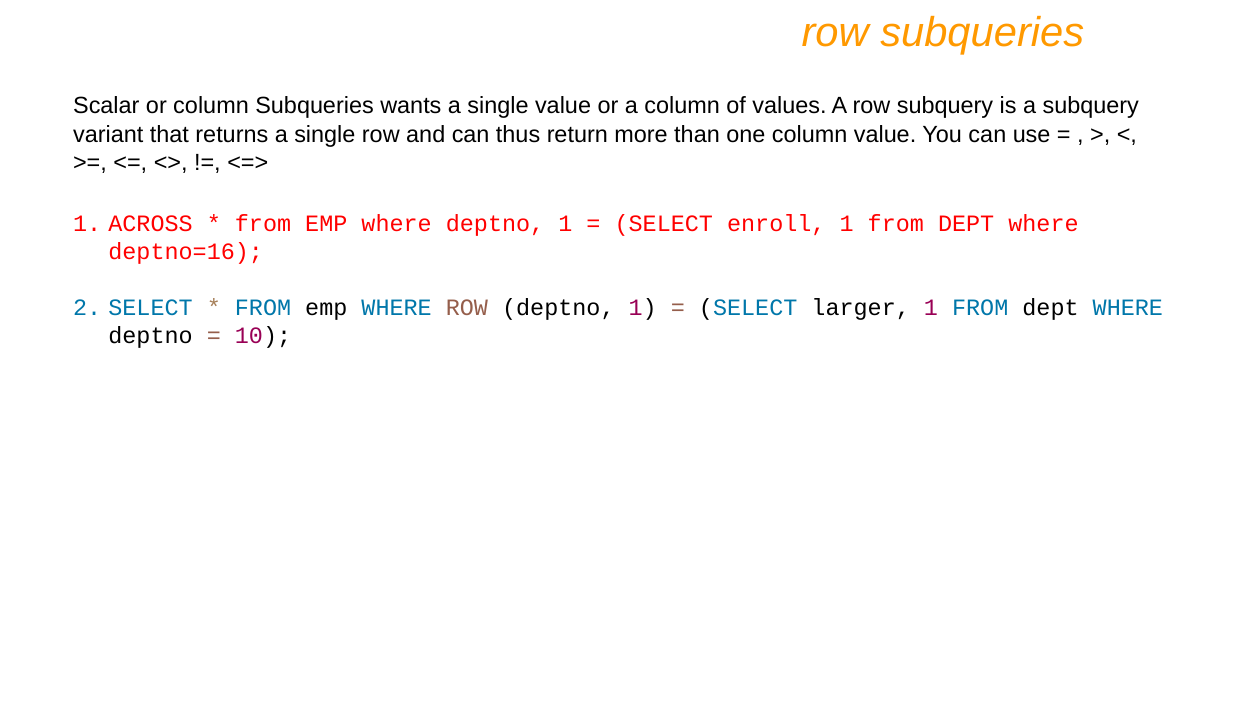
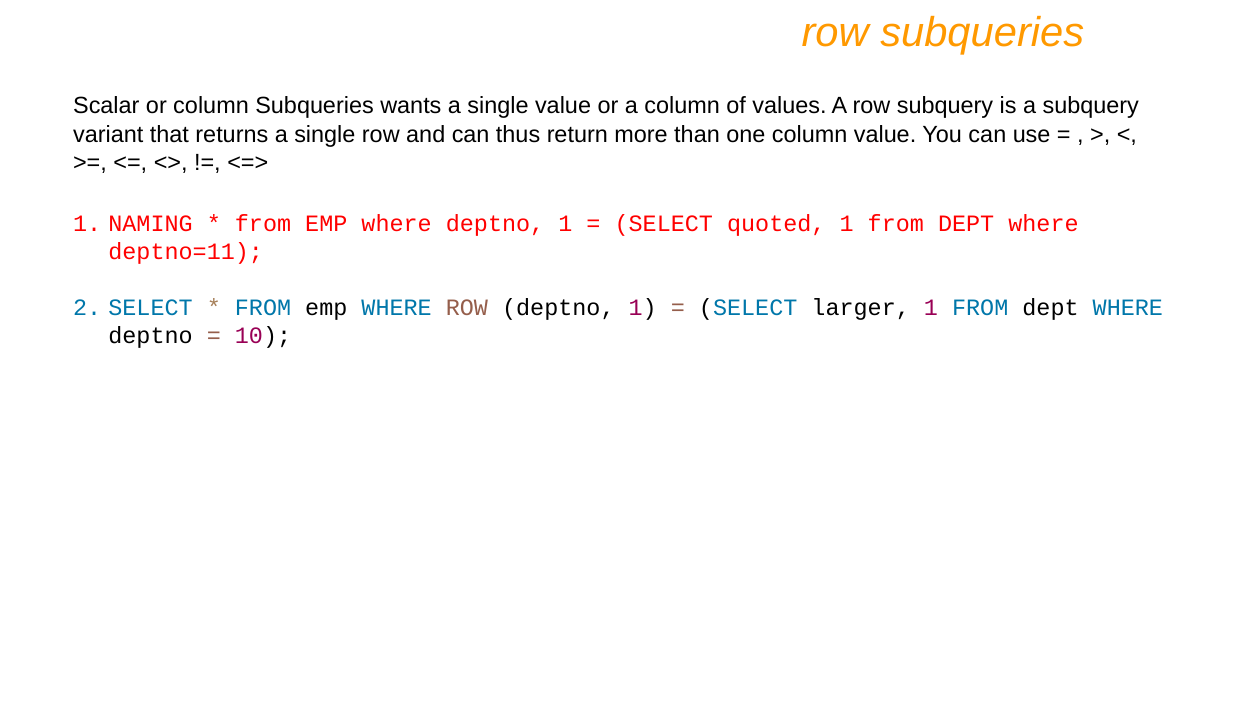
ACROSS: ACROSS -> NAMING (151, 223)
enroll: enroll -> quoted (776, 223)
deptno=16: deptno=16 -> deptno=11 (186, 252)
